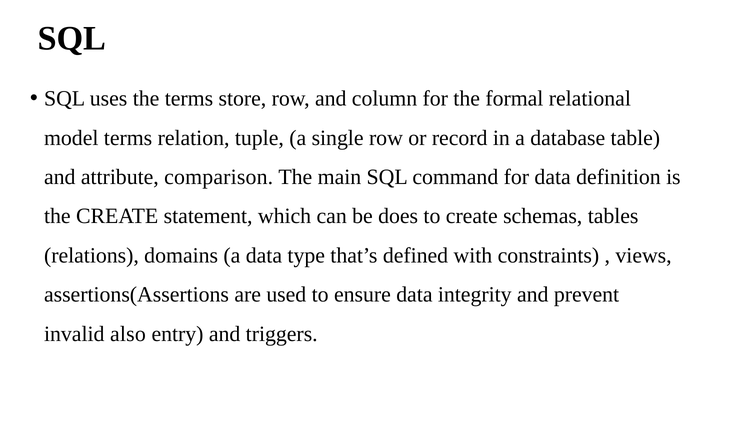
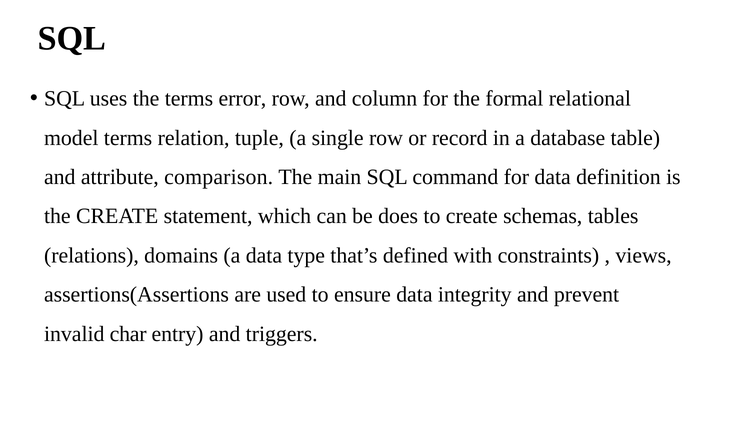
store: store -> error (242, 99)
also: also -> char (128, 334)
